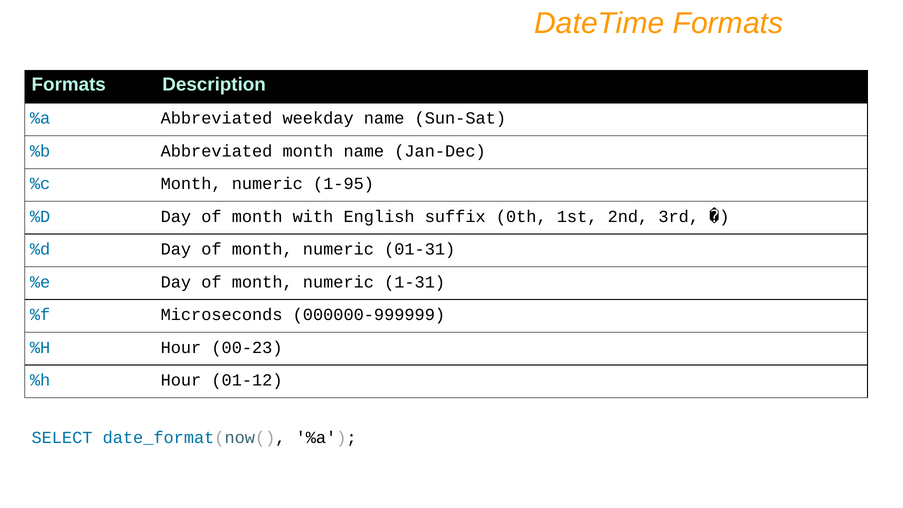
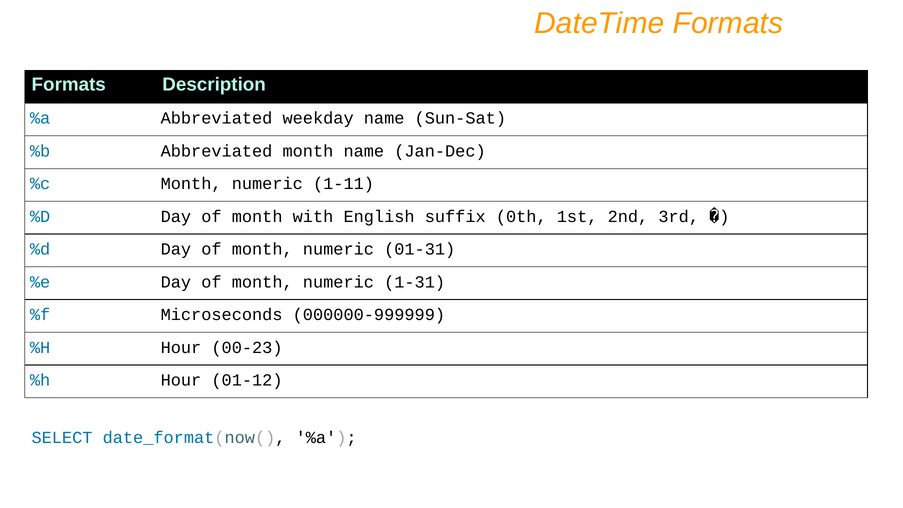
1-95: 1-95 -> 1-11 (344, 184)
